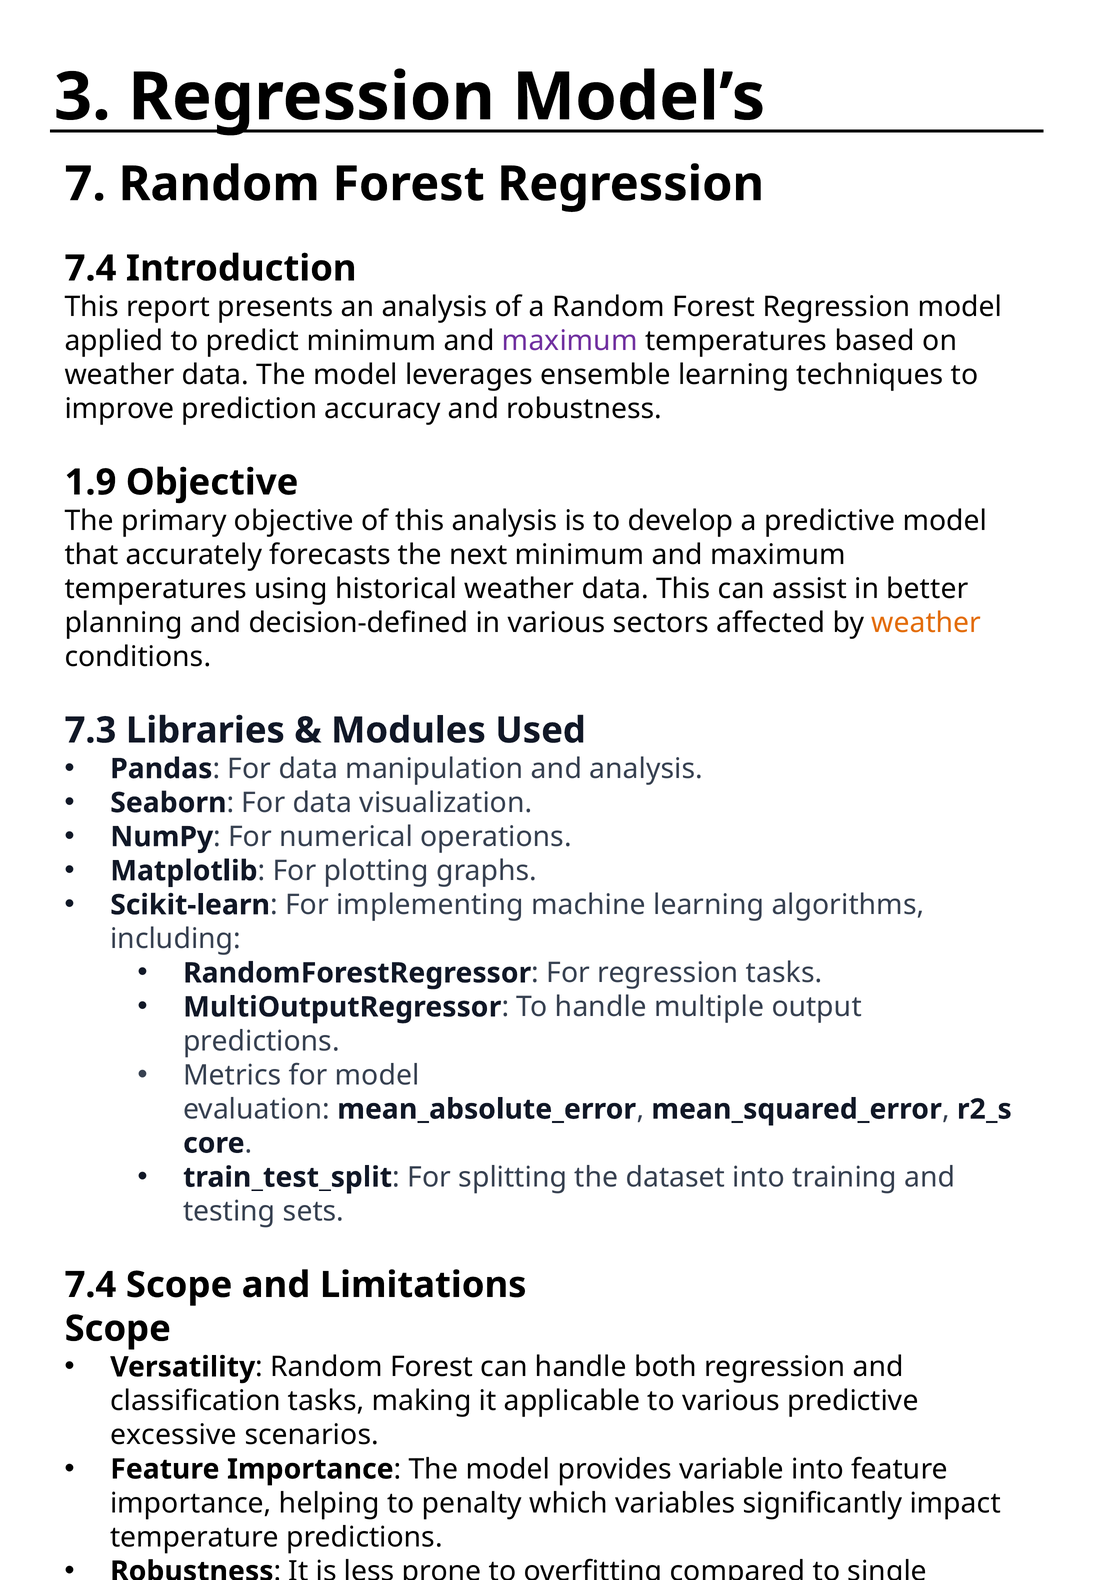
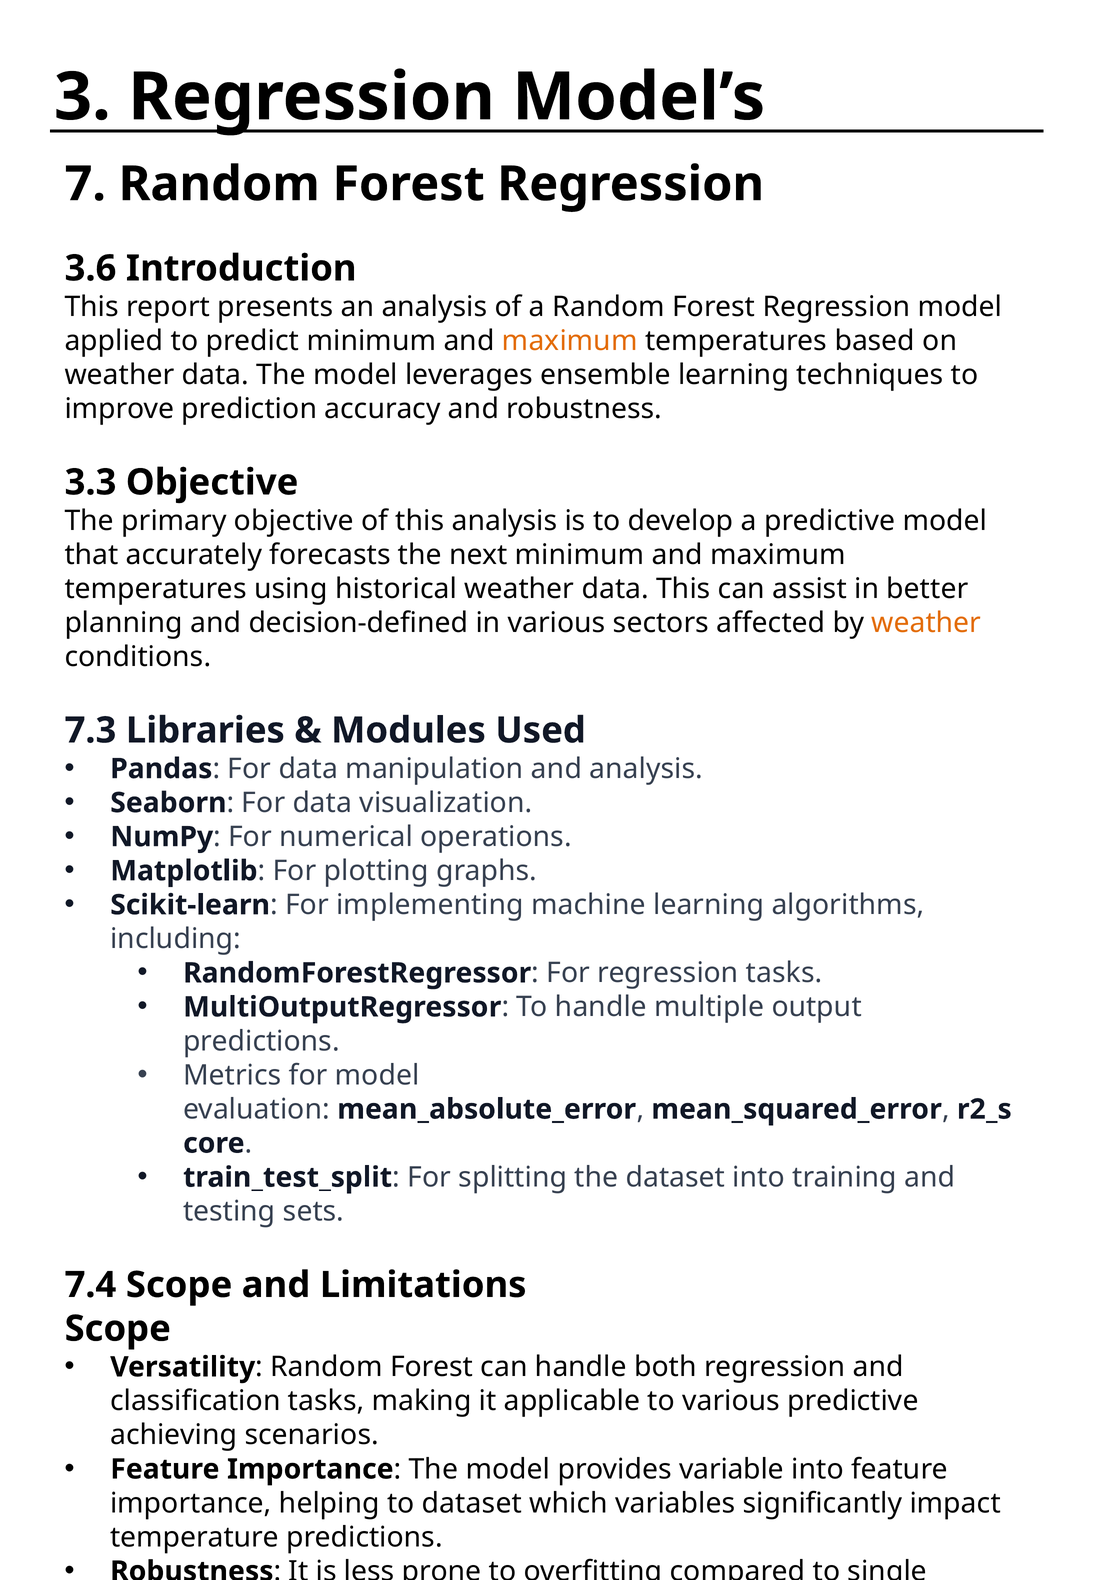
7.4: 7.4 -> 3.6 (91, 268)
maximum colour: purple -> orange (570, 341)
1.9: 1.9 -> 3.3 (91, 482)
excessive: excessive -> achieving (174, 1435)
to penalty: penalty -> dataset (472, 1503)
